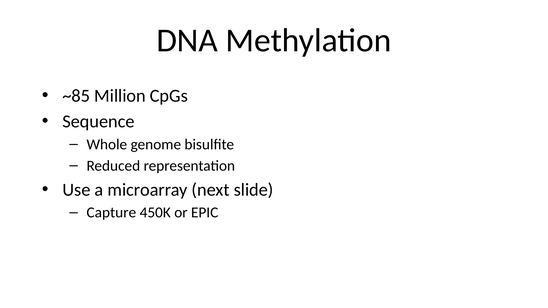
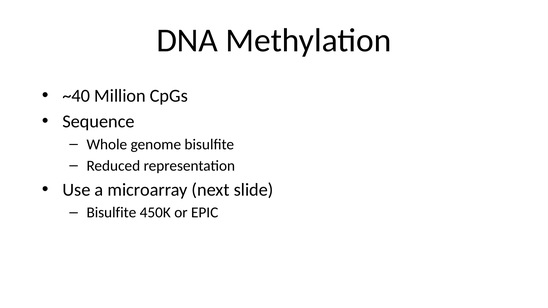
~85: ~85 -> ~40 (76, 96)
Capture: Capture -> Bisulfite (111, 213)
